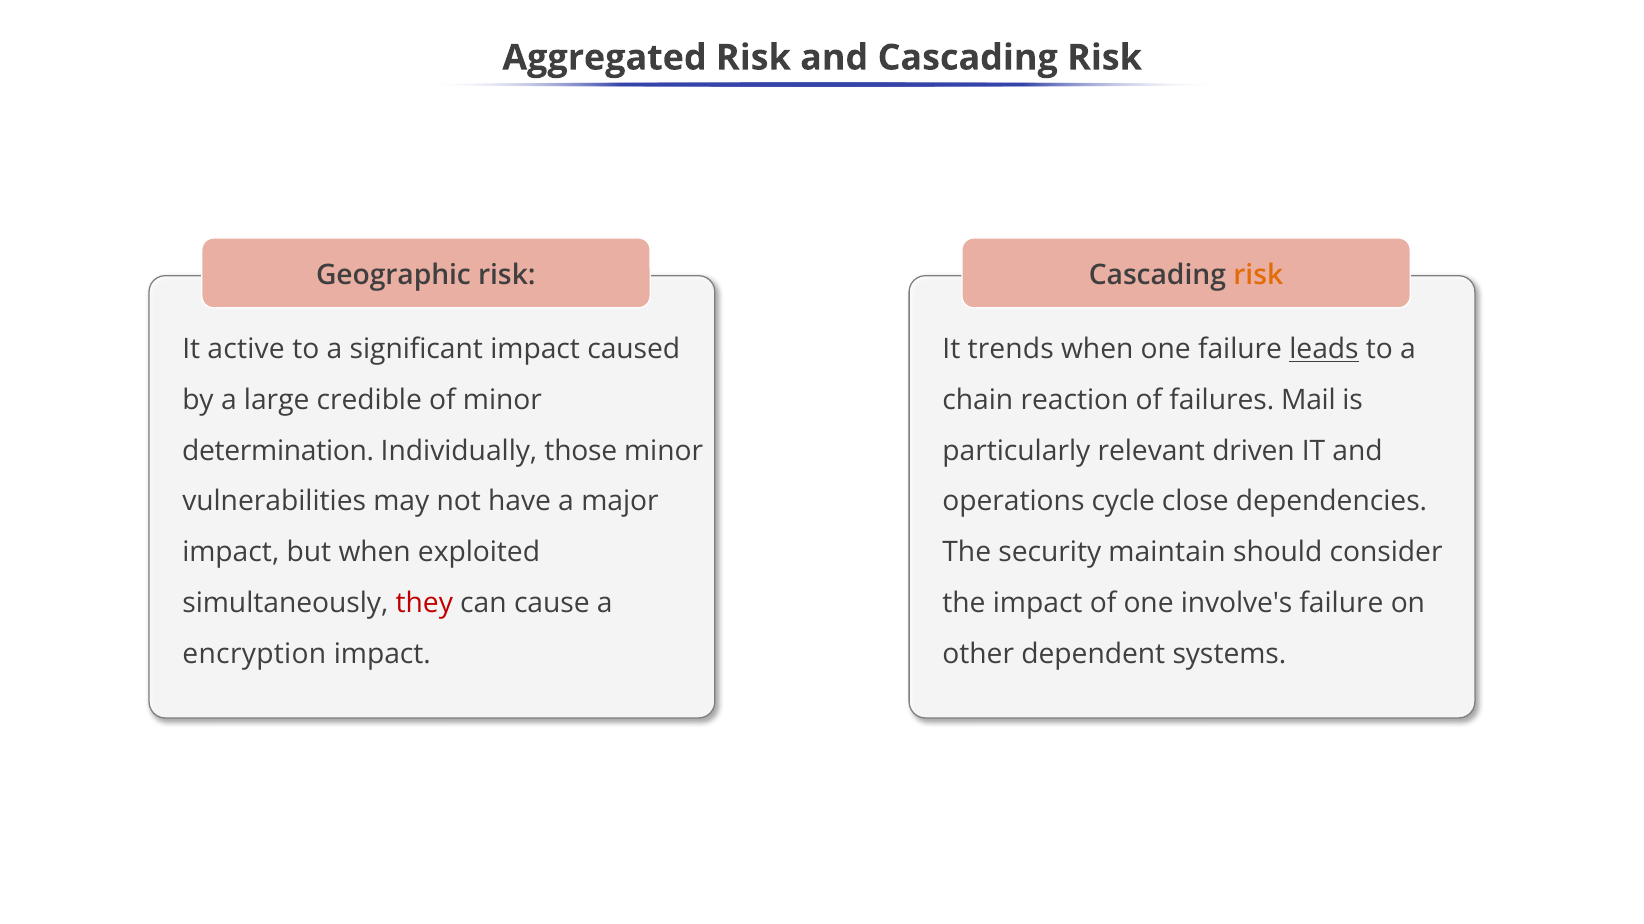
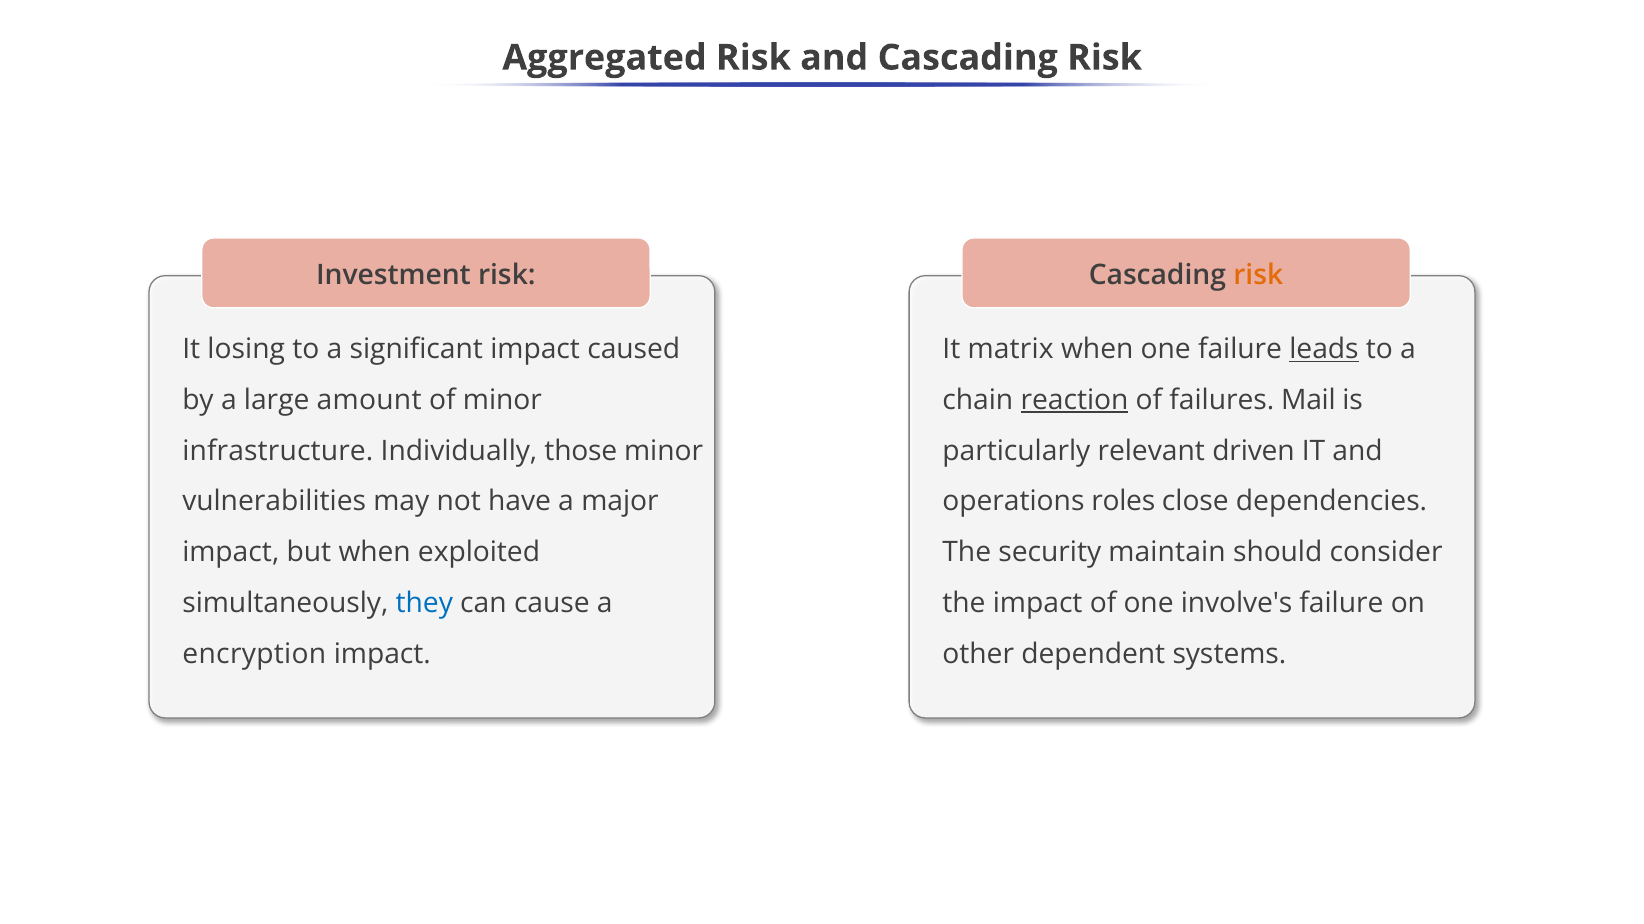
Geographic: Geographic -> Investment (393, 275)
active: active -> losing (246, 350)
trends: trends -> matrix (1011, 350)
credible: credible -> amount (369, 400)
reaction underline: none -> present (1074, 400)
determination: determination -> infrastructure (278, 451)
cycle: cycle -> roles (1123, 502)
they colour: red -> blue (424, 604)
